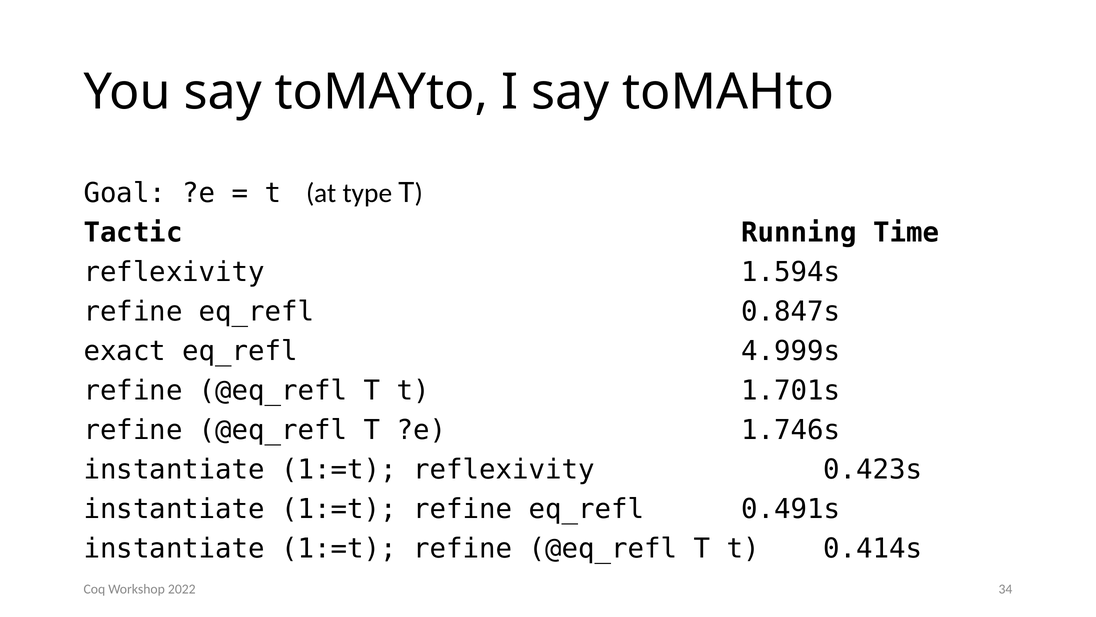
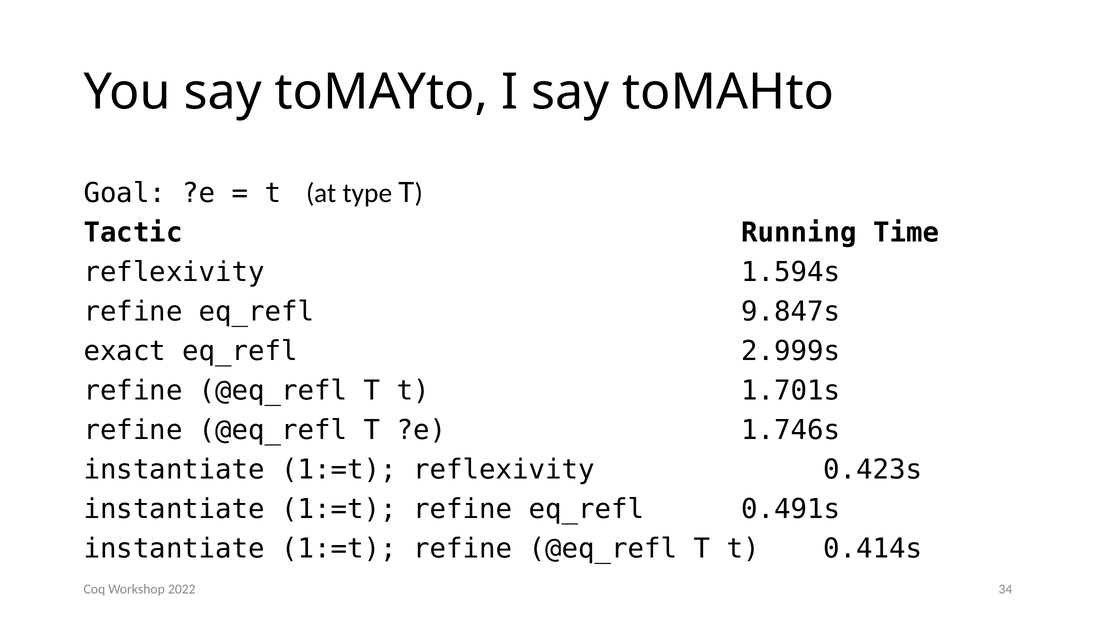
0.847s: 0.847s -> 9.847s (791, 311)
4.999s: 4.999s -> 2.999s (791, 351)
